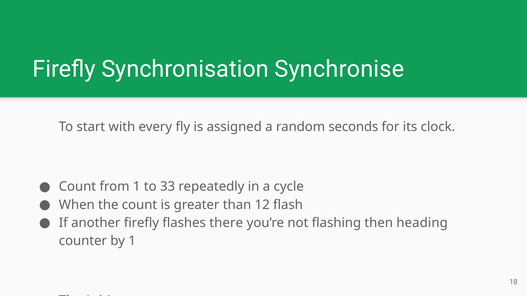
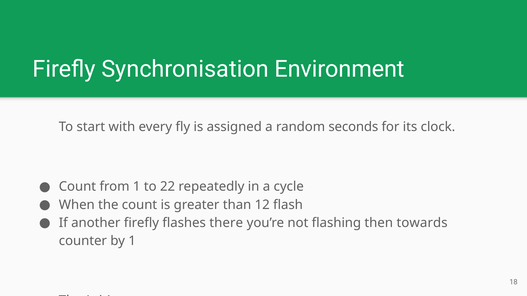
Synchronise: Synchronise -> Environment (340, 69)
33: 33 -> 22 (168, 187)
heading: heading -> towards (422, 223)
